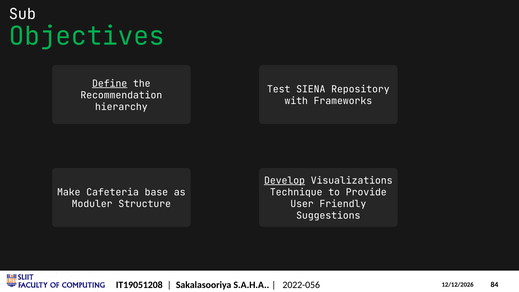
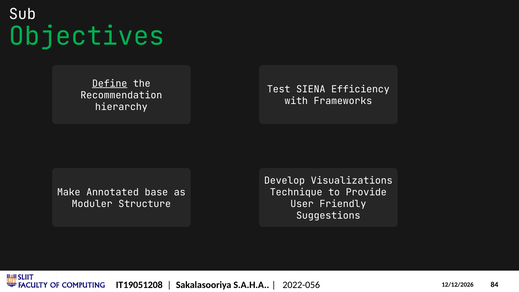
Repository: Repository -> Efficiency (360, 89)
Develop underline: present -> none (285, 181)
Cafeteria: Cafeteria -> Annotated (113, 192)
